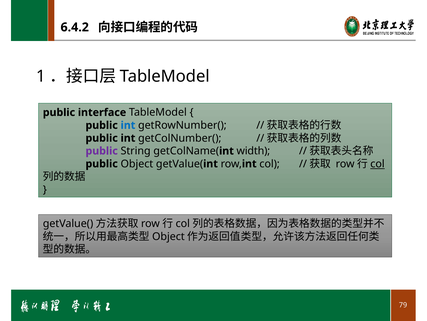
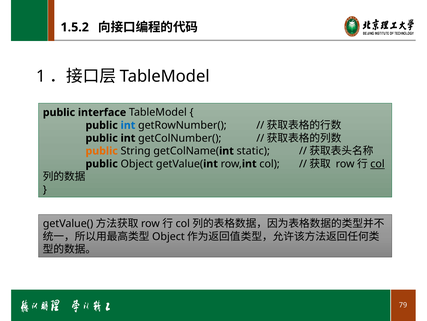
6.4.2: 6.4.2 -> 1.5.2 (75, 27)
public colour: purple -> orange (102, 151)
width: width -> static (253, 151)
